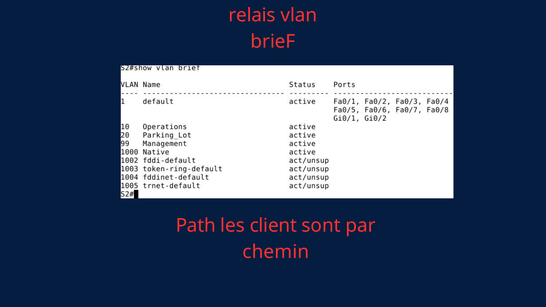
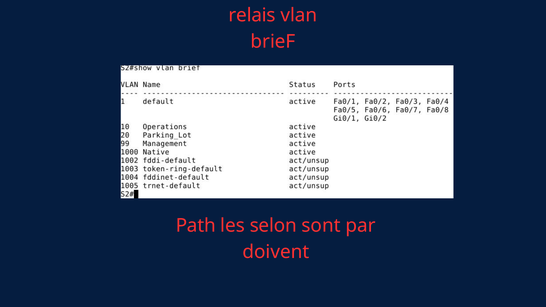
client: client -> selon (273, 226)
chemin: chemin -> doivent (276, 252)
